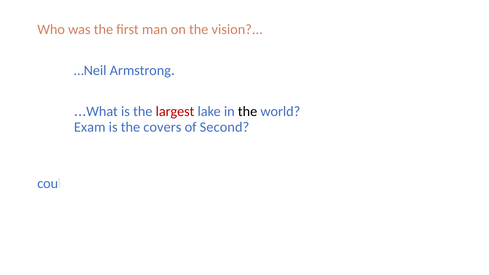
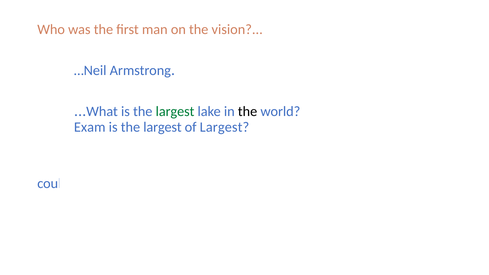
largest colour: red -> green (175, 112)
covers: covers -> largest (162, 127)
of Second: Second -> Largest (224, 127)
